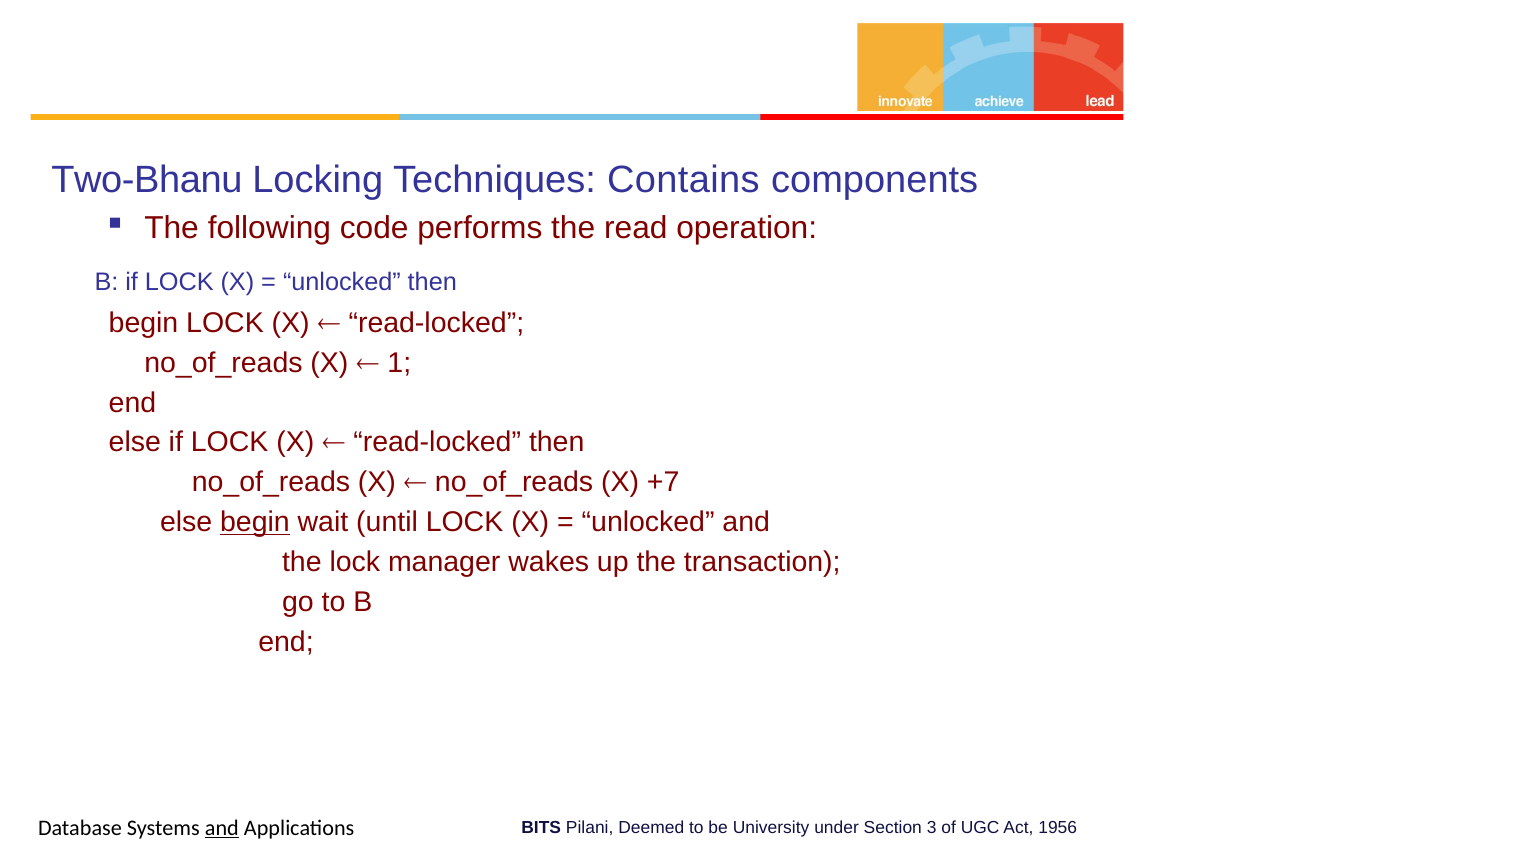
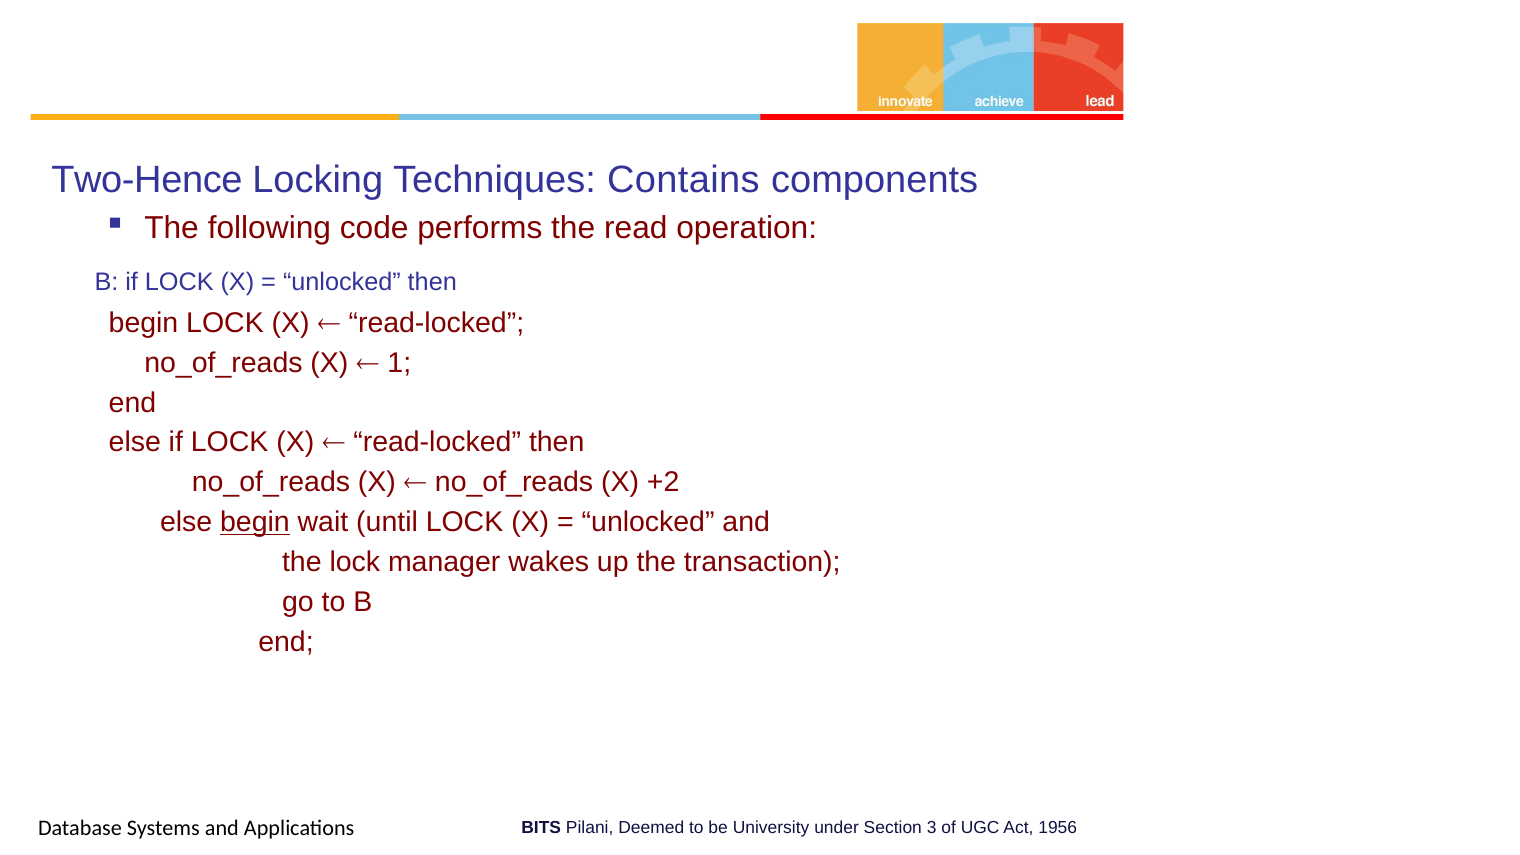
Two-Bhanu: Two-Bhanu -> Two-Hence (147, 180)
+7: +7 -> +2 (663, 482)
and underline: present -> none (222, 828)
